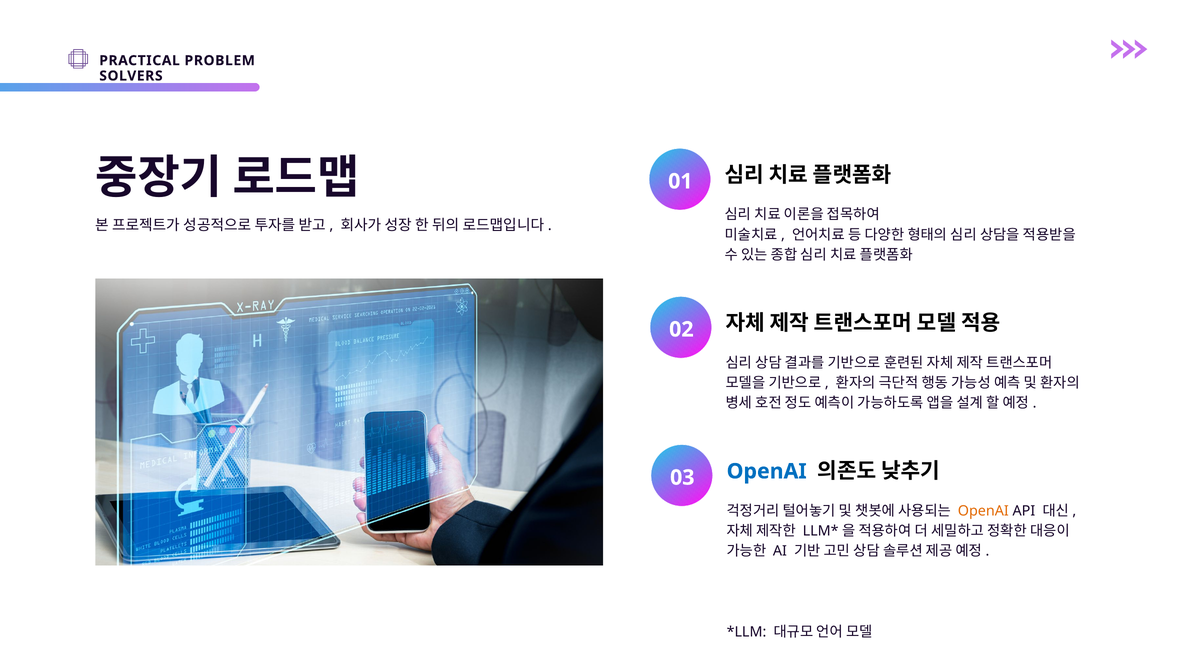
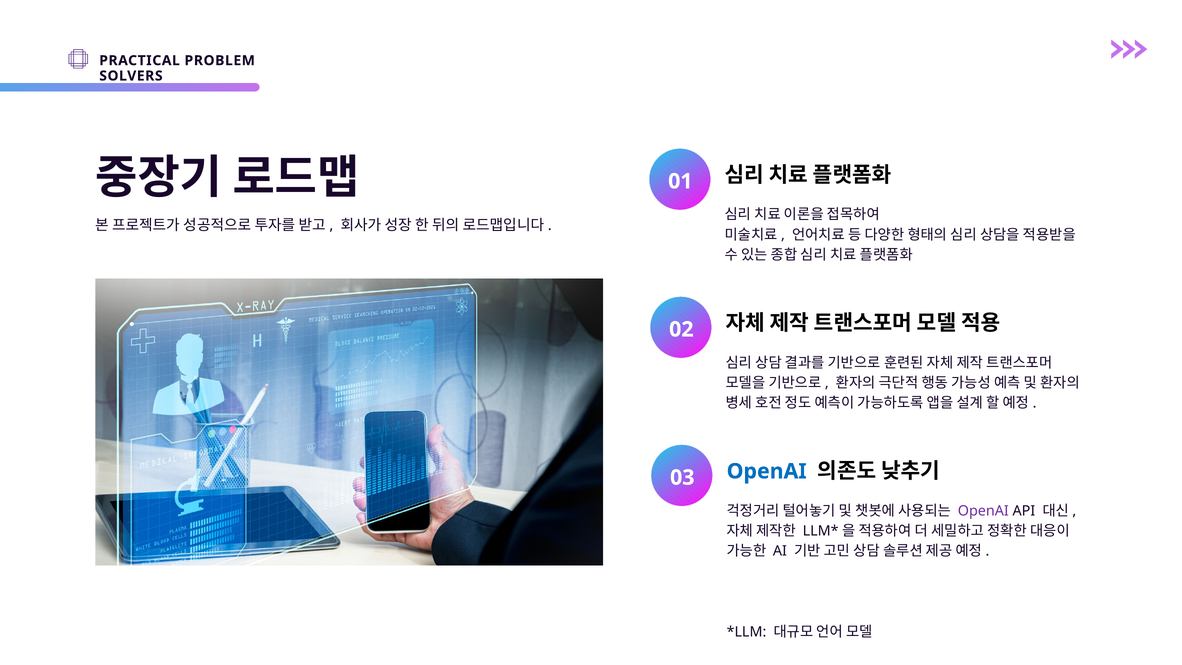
OpenAI colour: orange -> purple (983, 511)
